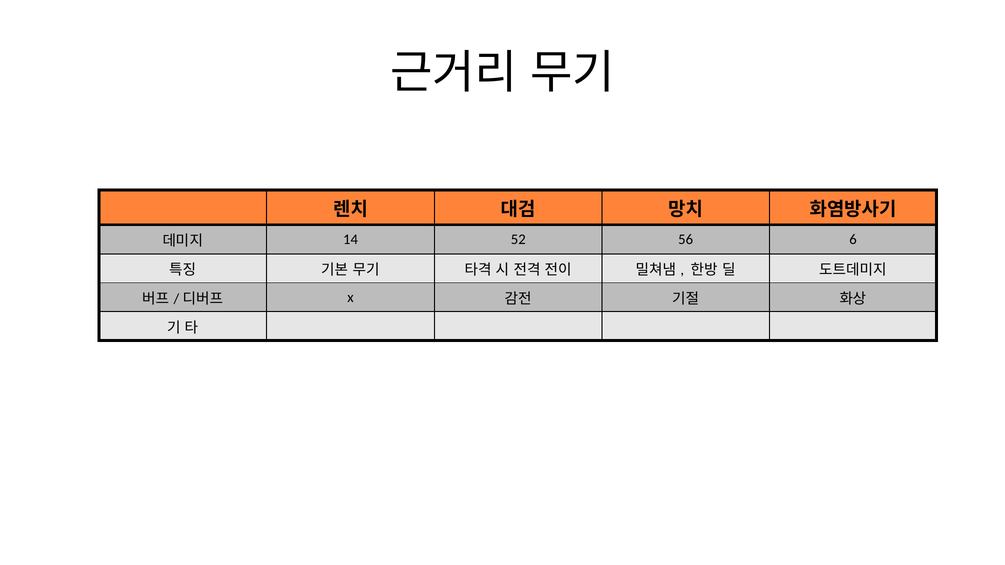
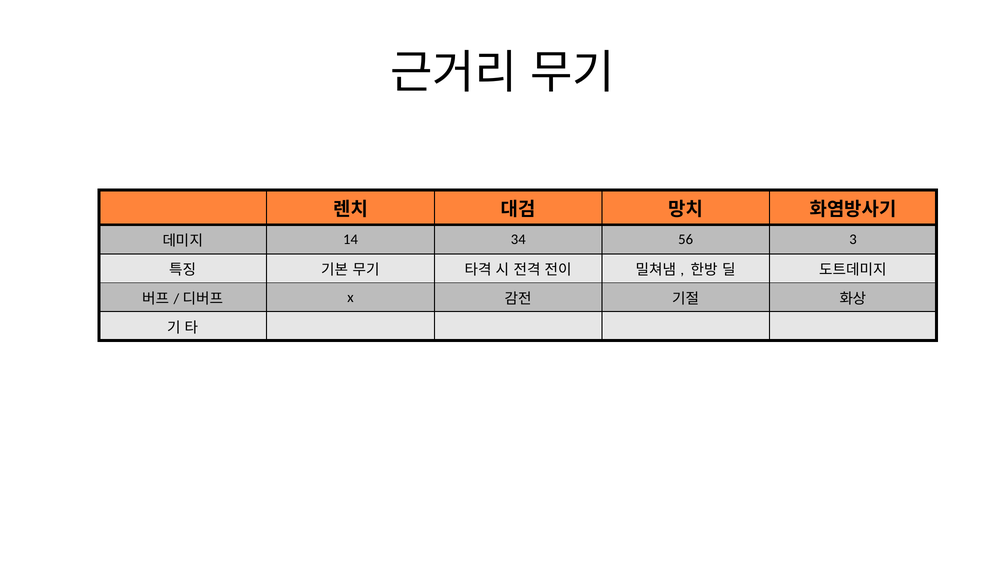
52: 52 -> 34 (518, 240)
6: 6 -> 3 (853, 240)
